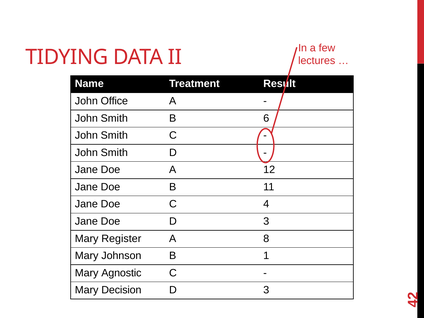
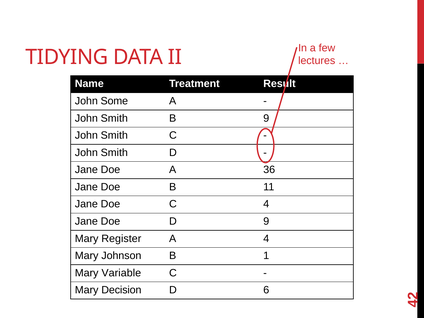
Office: Office -> Some (114, 101)
B 6: 6 -> 9 (266, 118)
12: 12 -> 36 (269, 170)
Doe D 3: 3 -> 9 (266, 221)
A 8: 8 -> 4 (266, 239)
Agnostic: Agnostic -> Variable (121, 273)
3: 3 -> 6 (266, 290)
